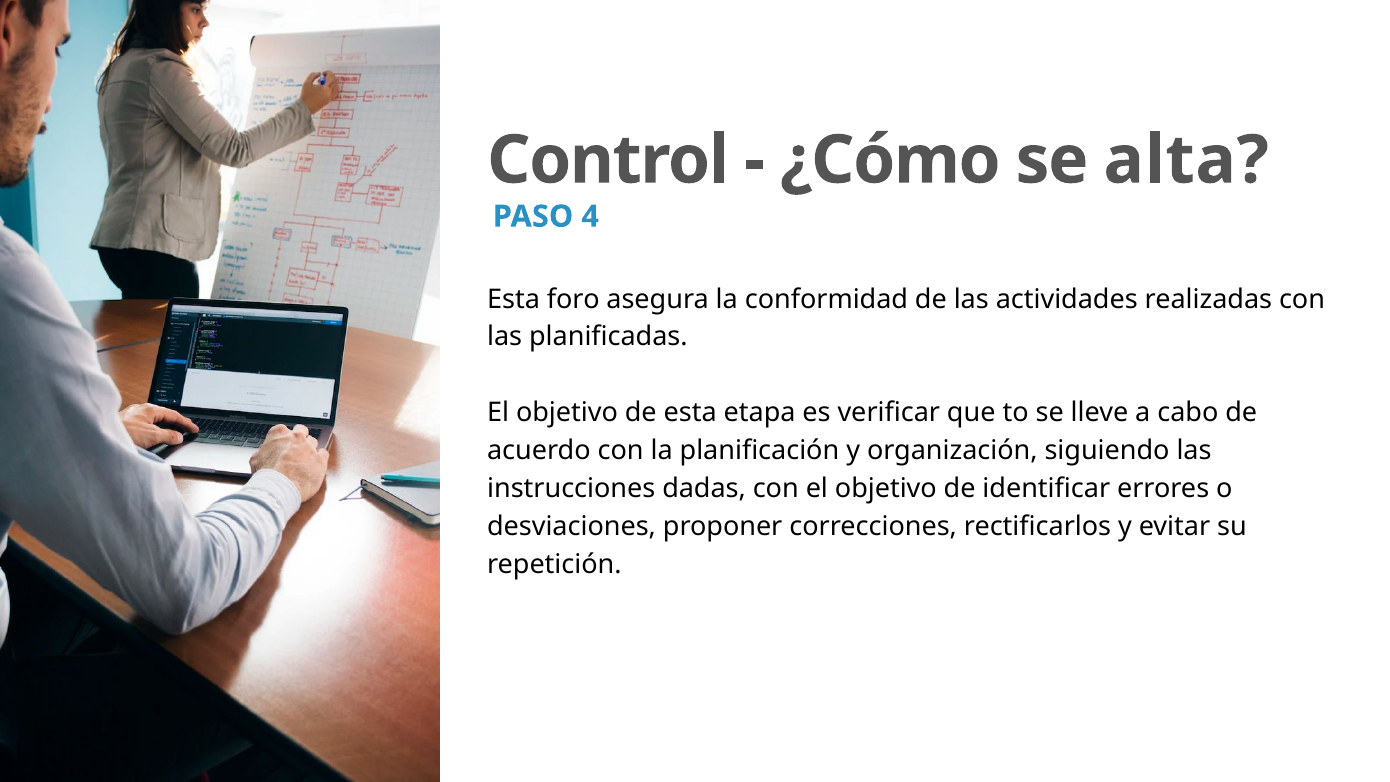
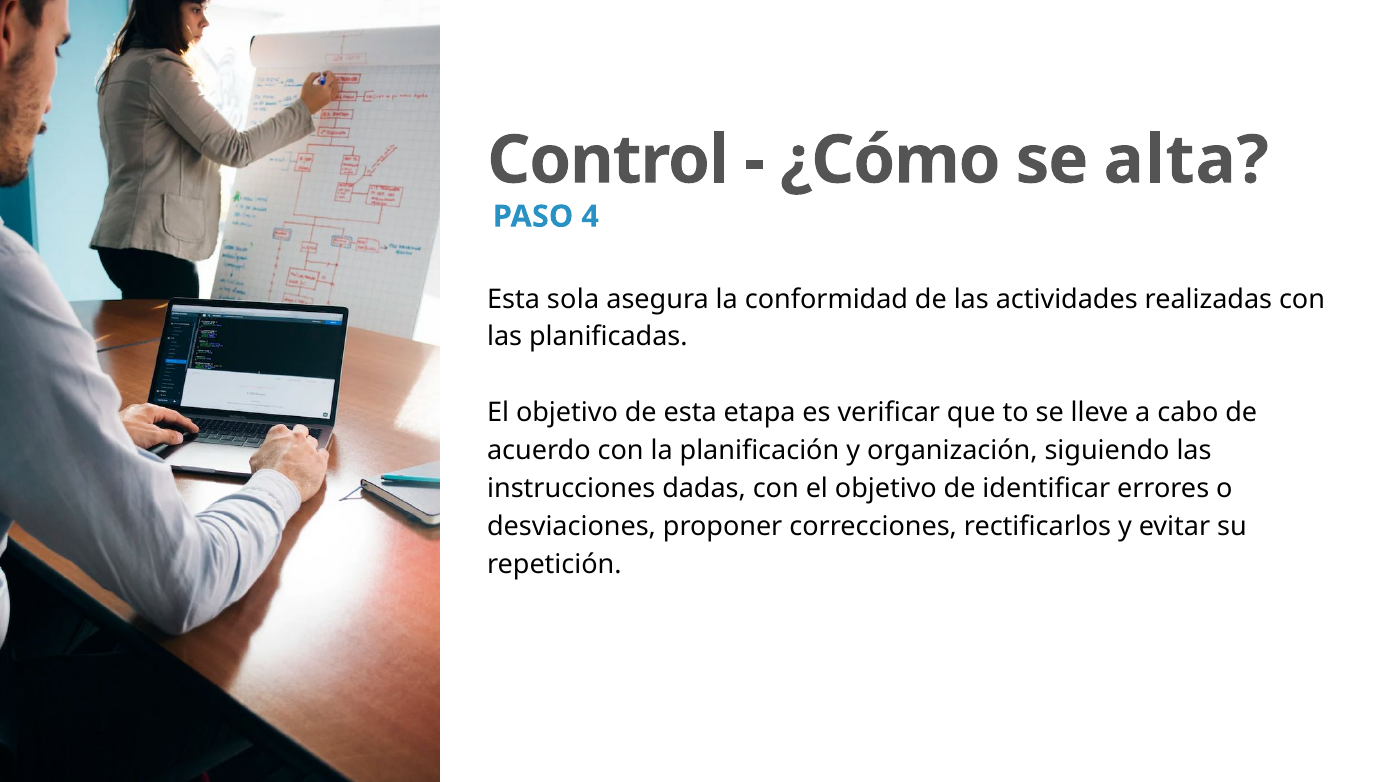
foro: foro -> sola (573, 299)
